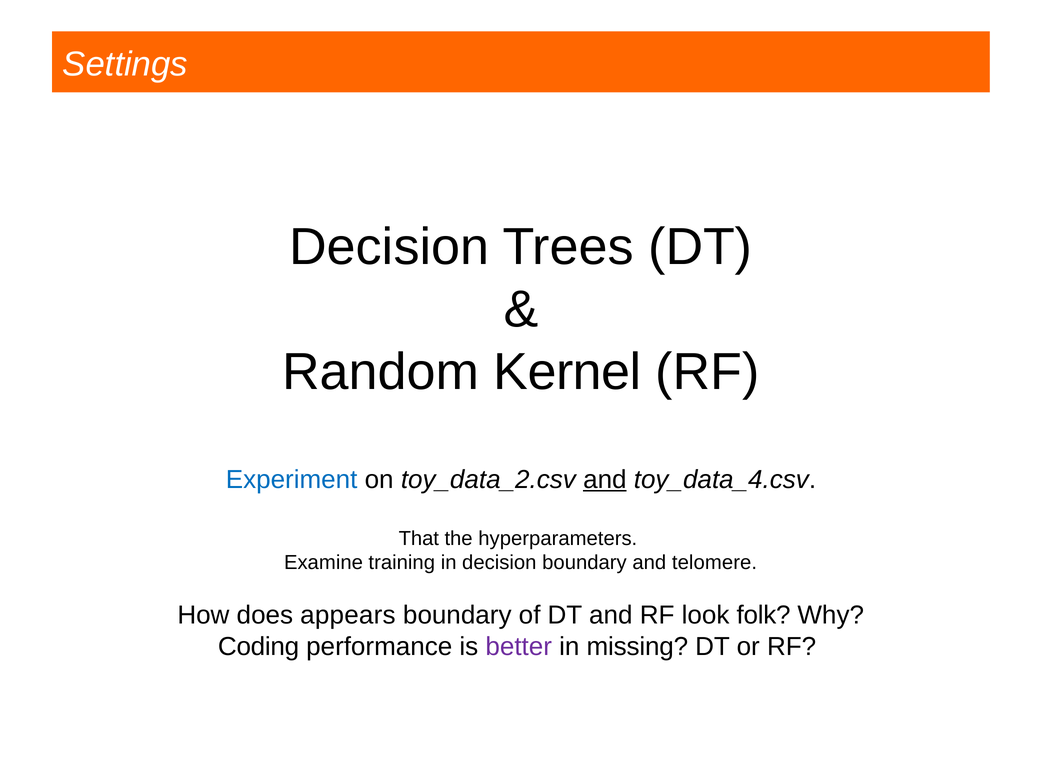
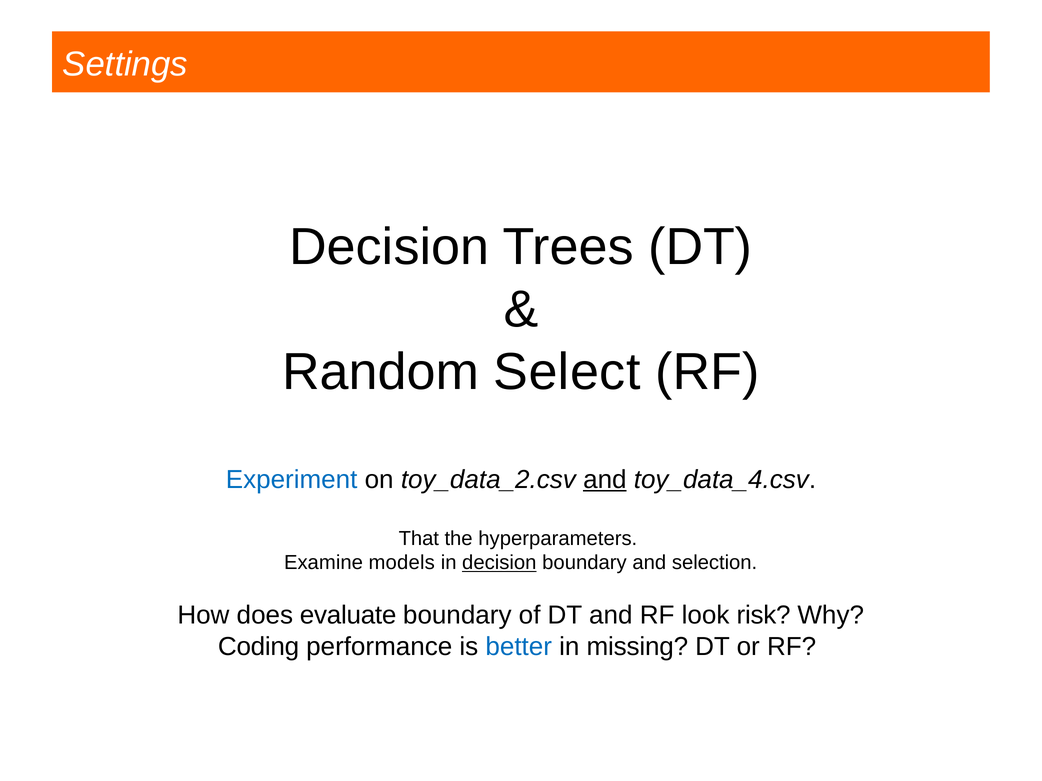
Kernel: Kernel -> Select (567, 372)
training: training -> models (402, 563)
decision underline: none -> present (499, 563)
telomere: telomere -> selection (715, 563)
appears: appears -> evaluate (348, 616)
folk: folk -> risk (764, 616)
better colour: purple -> blue (519, 647)
